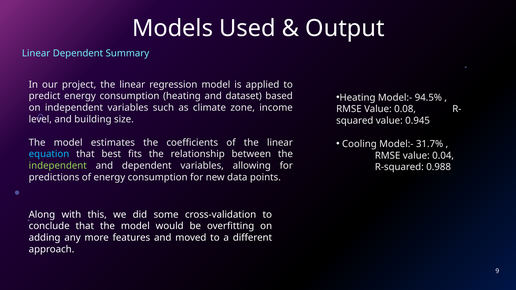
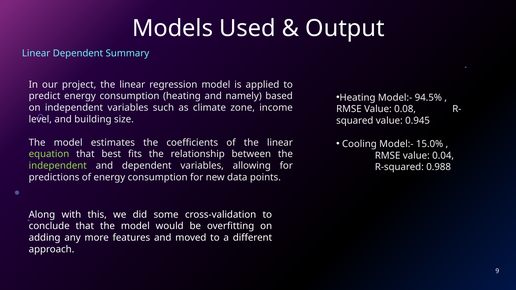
dataset: dataset -> namely (244, 96)
31.7%: 31.7% -> 15.0% (430, 144)
equation colour: light blue -> light green (49, 154)
